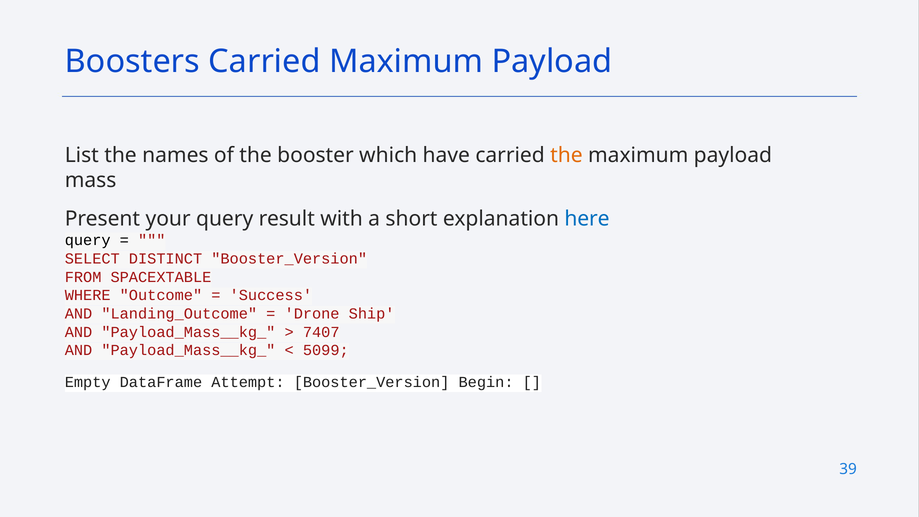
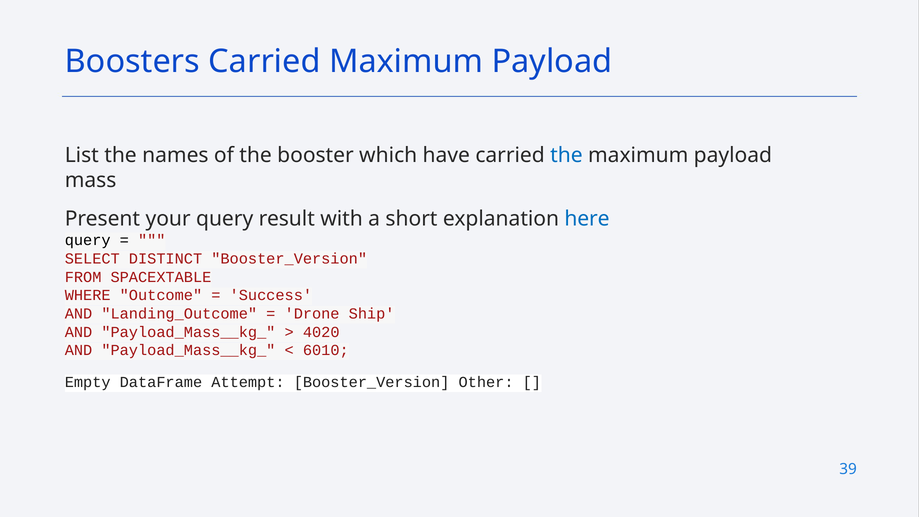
the colour: orange -> blue (566, 155)
7407: 7407 -> 4020 (321, 332)
5099: 5099 -> 6010 (326, 350)
Begin: Begin -> Other (486, 382)
